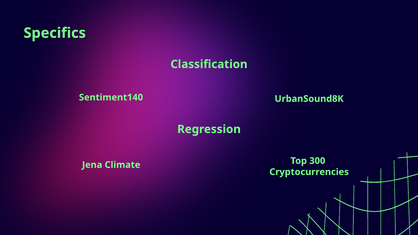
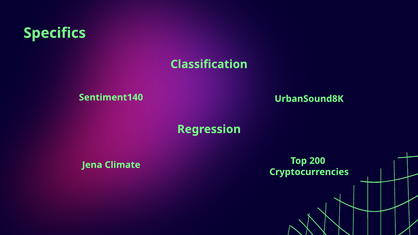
300: 300 -> 200 (317, 161)
